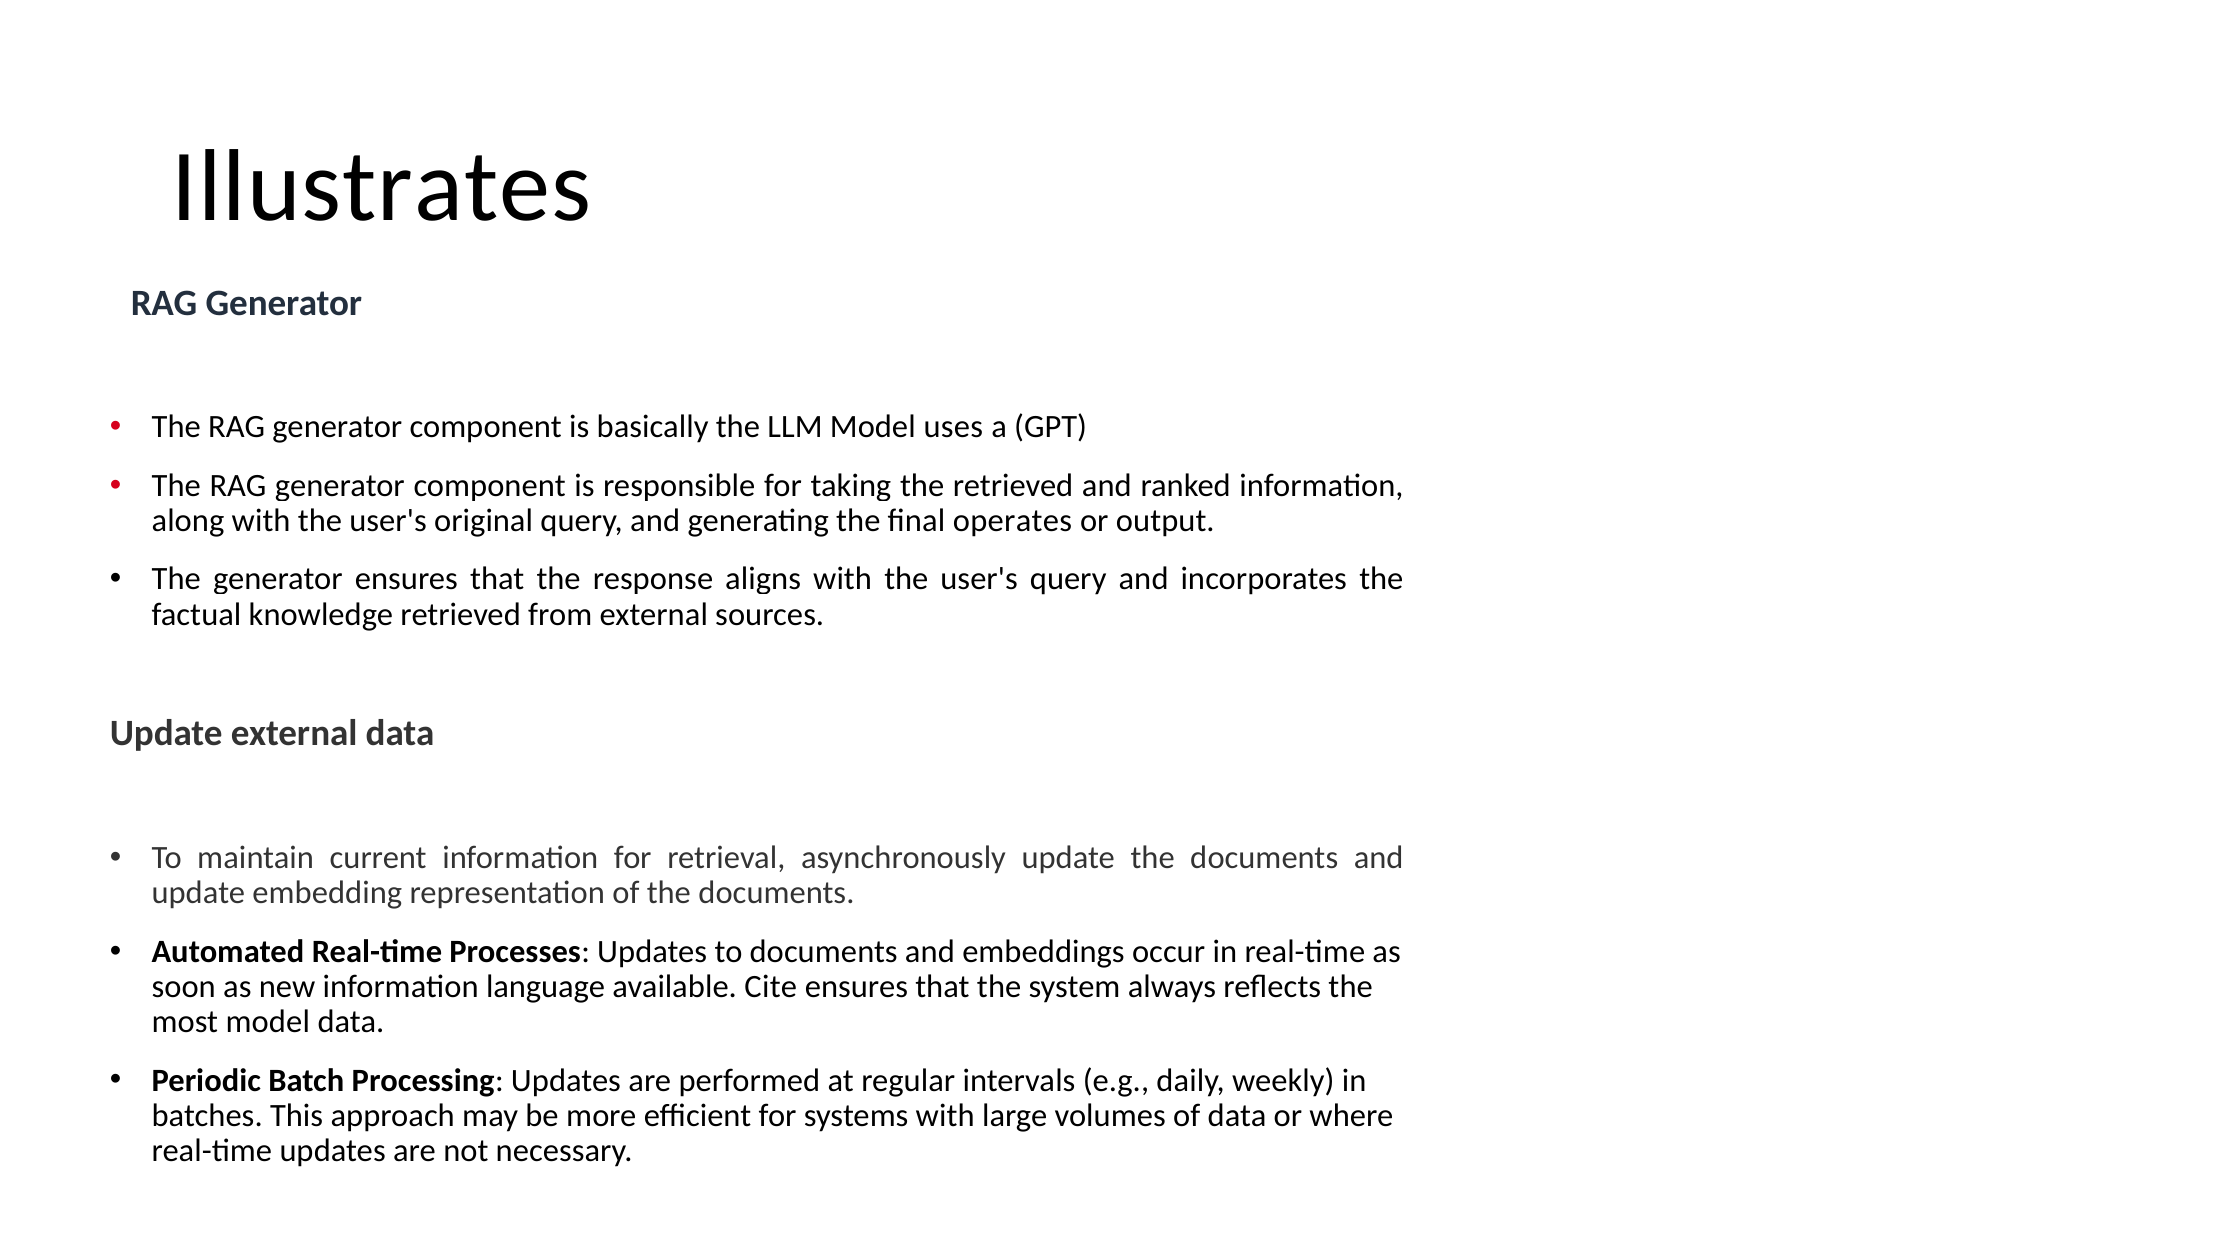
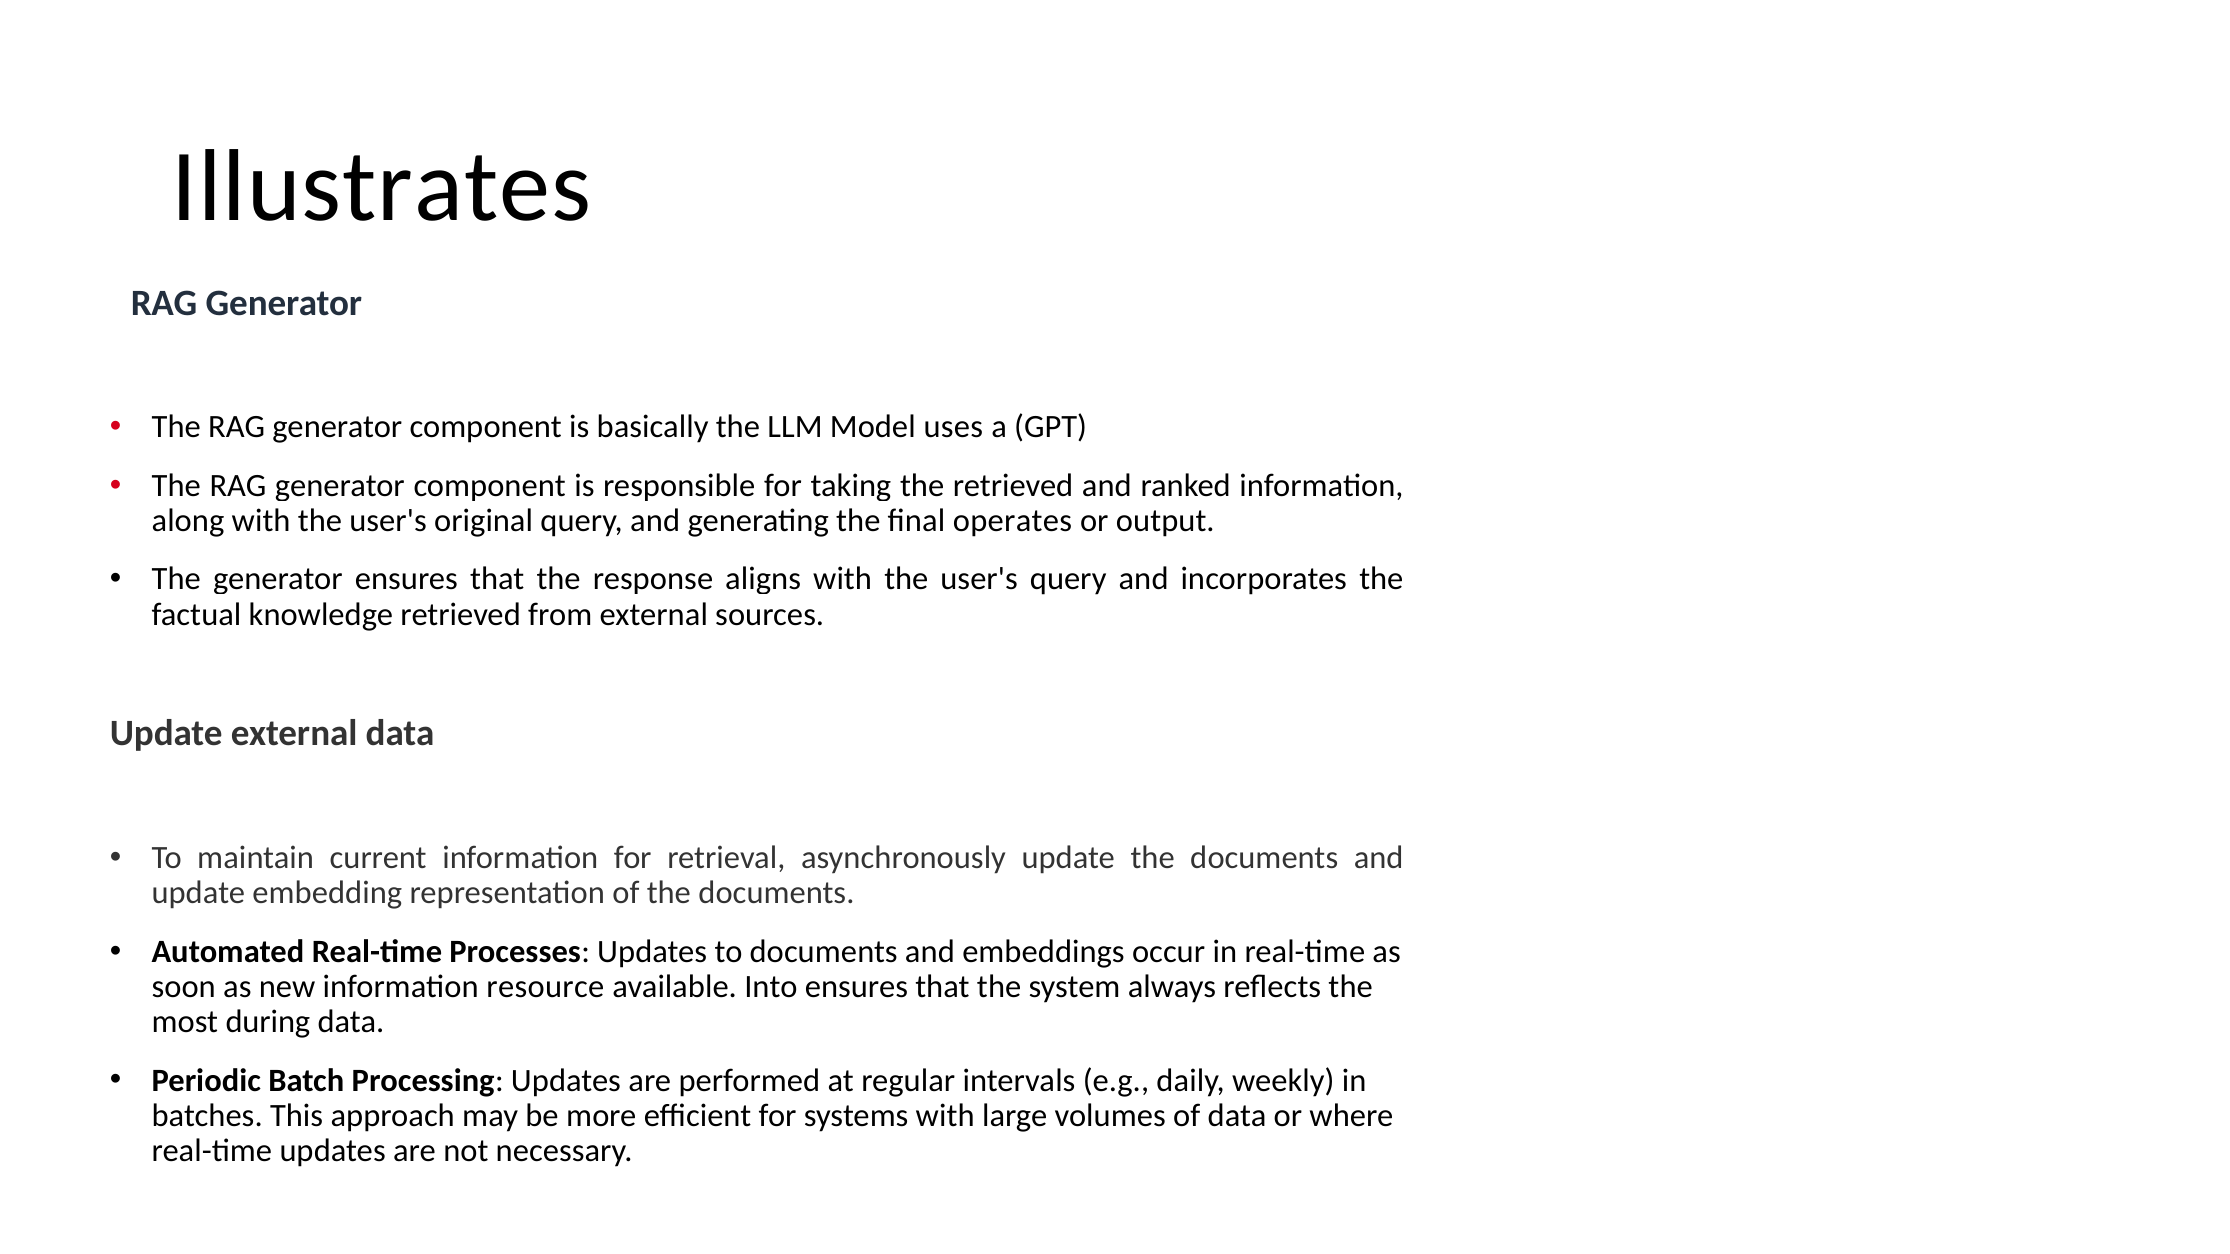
language: language -> resource (545, 987)
Cite: Cite -> Into (771, 987)
most model: model -> during (268, 1022)
